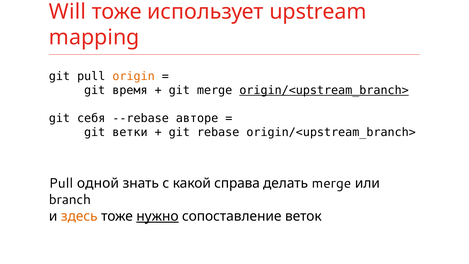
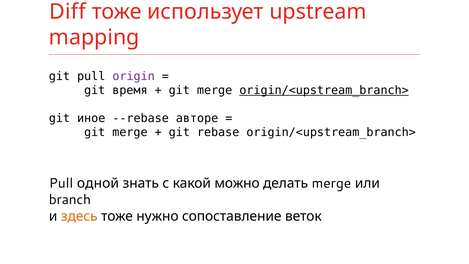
Will: Will -> Diff (67, 12)
origin colour: orange -> purple (134, 76)
себя: себя -> иное (91, 118)
ветки: ветки -> merge (130, 132)
справа: справа -> можно (237, 183)
нужно underline: present -> none (157, 216)
